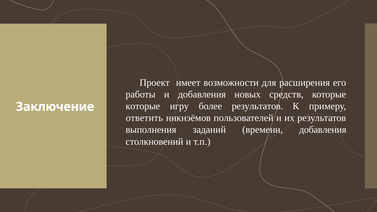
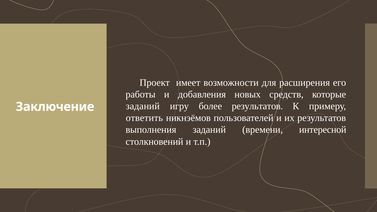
которые: которые -> заданий (143, 106)
времени добавления: добавления -> интересной (323, 130)
